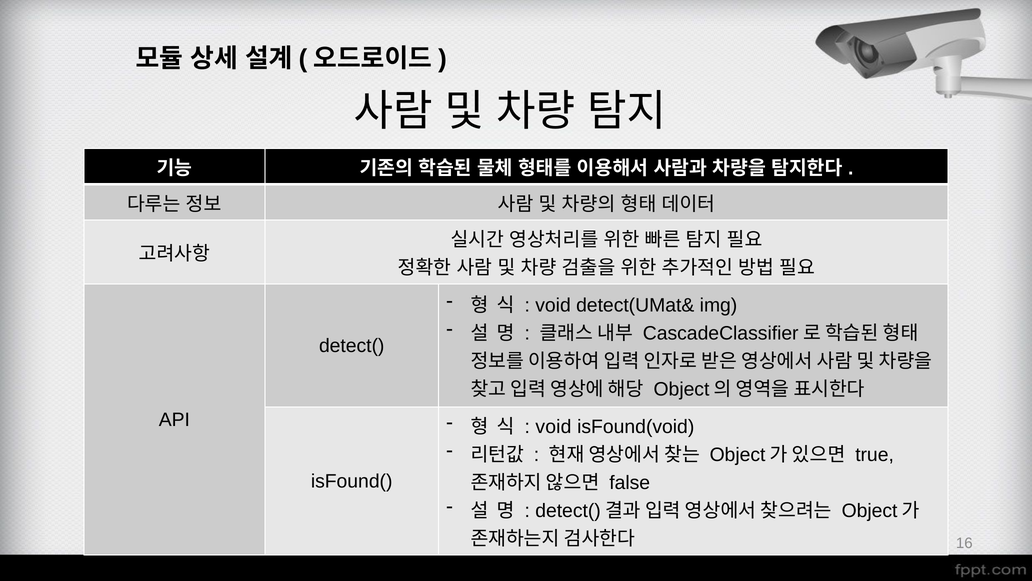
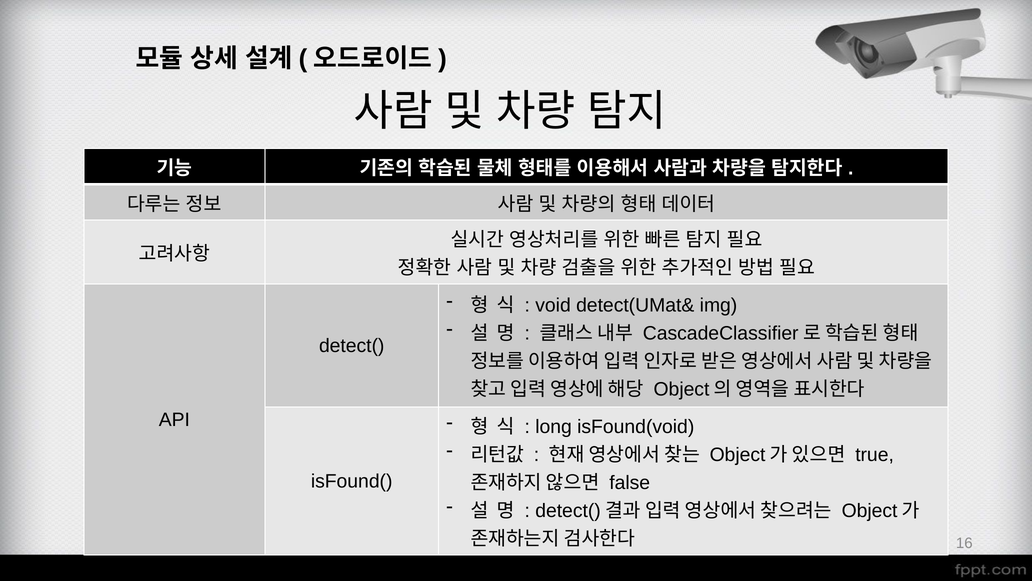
void: void -> long (554, 427)
